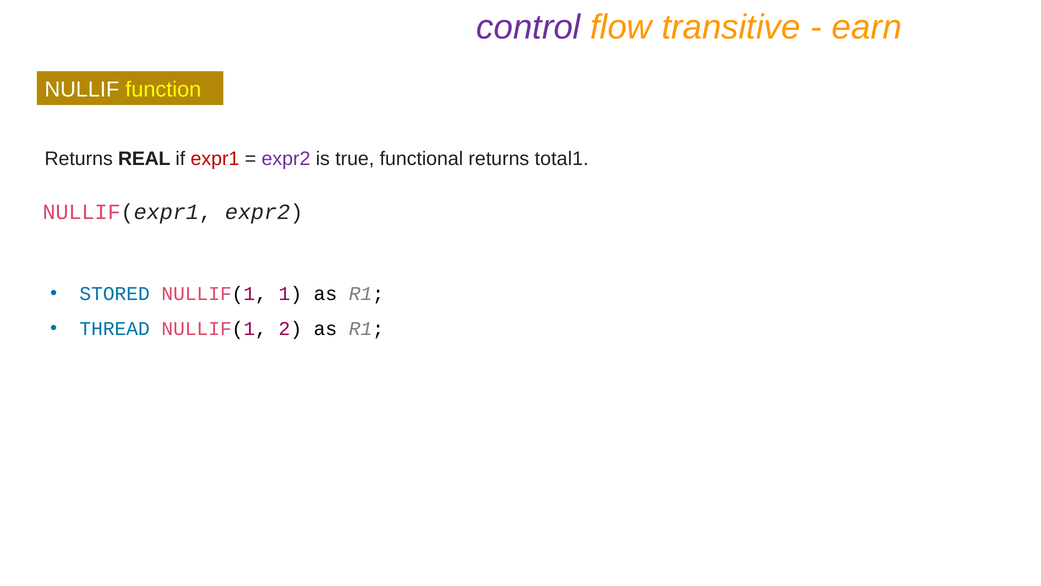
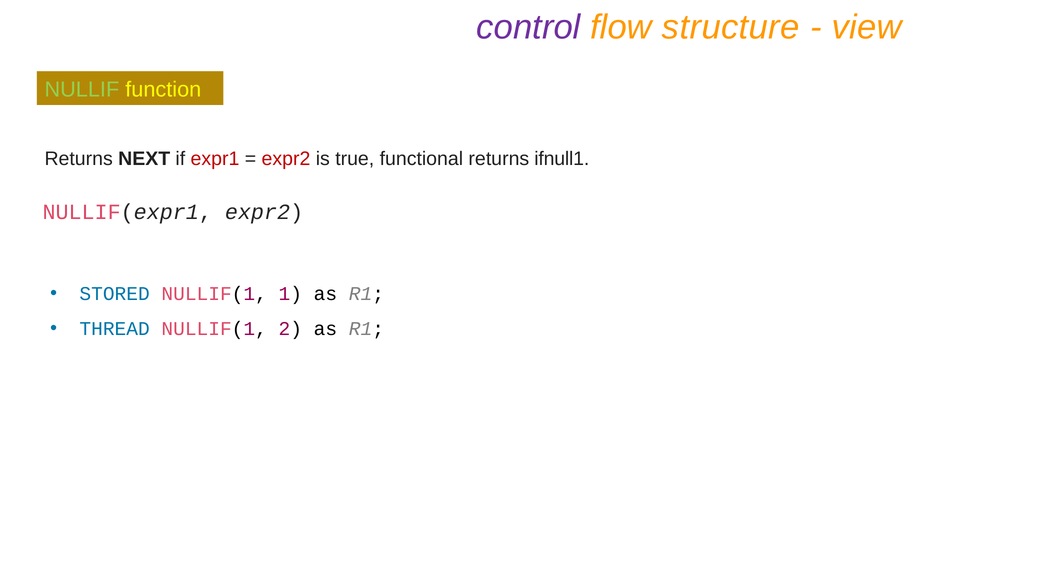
transitive: transitive -> structure (731, 27)
earn: earn -> view (867, 27)
NULLIF colour: white -> light green (82, 90)
REAL: REAL -> NEXT (144, 159)
expr2 colour: purple -> red (286, 159)
total1: total1 -> ifnull1 (562, 159)
